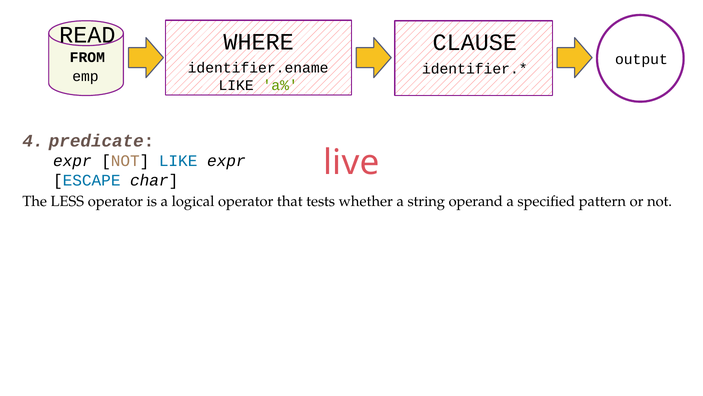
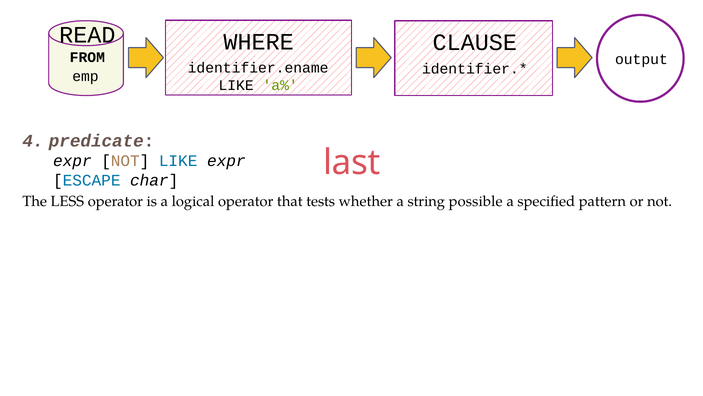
live: live -> last (352, 162)
operand: operand -> possible (476, 201)
